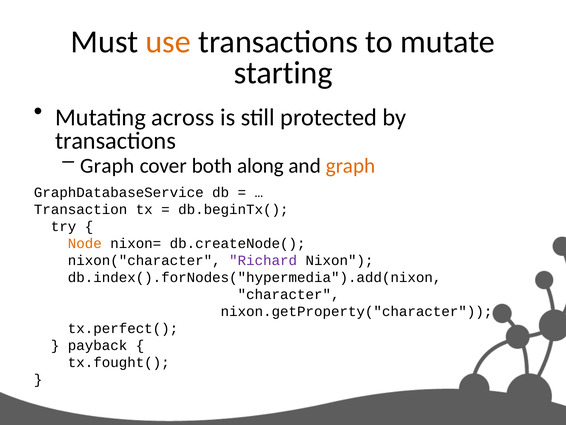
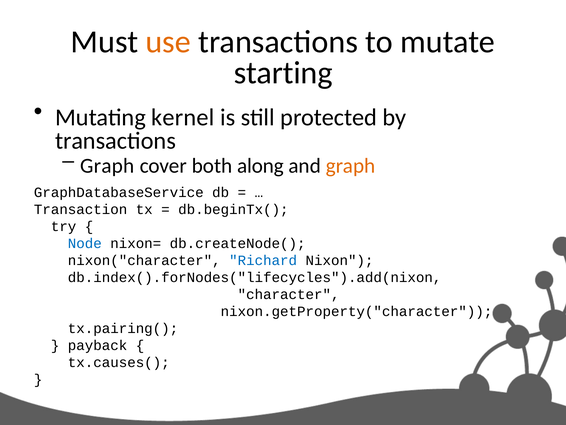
across: across -> kernel (183, 117)
Node colour: orange -> blue (85, 243)
Richard colour: purple -> blue (263, 260)
db.index().forNodes("hypermedia").add(nixon: db.index().forNodes("hypermedia").add(nixon -> db.index().forNodes("lifecycles").add(nixon (255, 277)
tx.perfect(: tx.perfect( -> tx.pairing( (123, 328)
tx.fought(: tx.fought( -> tx.causes( (119, 362)
